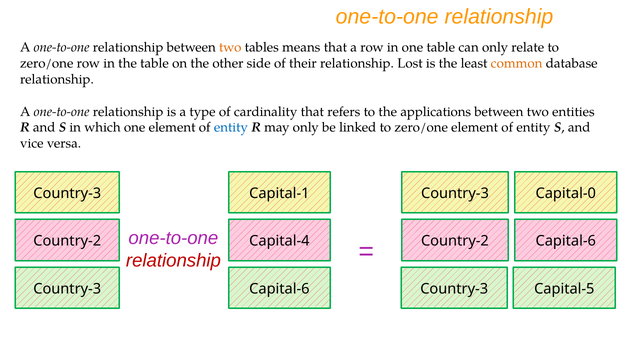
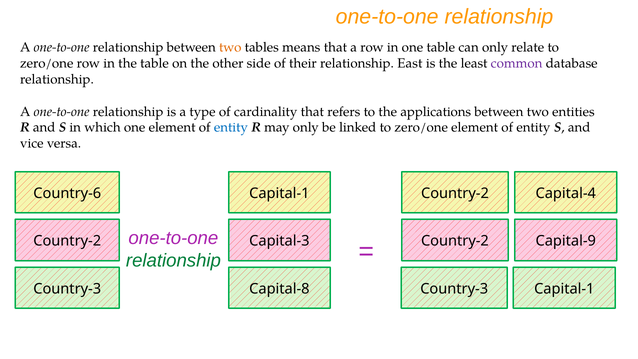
Lost: Lost -> East (410, 63)
common colour: orange -> purple (517, 63)
Country-3: Country-3 -> Country-6 (67, 193)
Capital-1 Country-3: Country-3 -> Country-2 (455, 193)
Capital-0: Capital-0 -> Capital-4 (566, 193)
Capital-4: Capital-4 -> Capital-3 (279, 241)
Country-2 Capital-6: Capital-6 -> Capital-9 (566, 241)
relationship colour: red -> green (173, 261)
Country-3 Capital-6: Capital-6 -> Capital-8 (279, 289)
Country-3 Capital-5: Capital-5 -> Capital-1 (564, 289)
